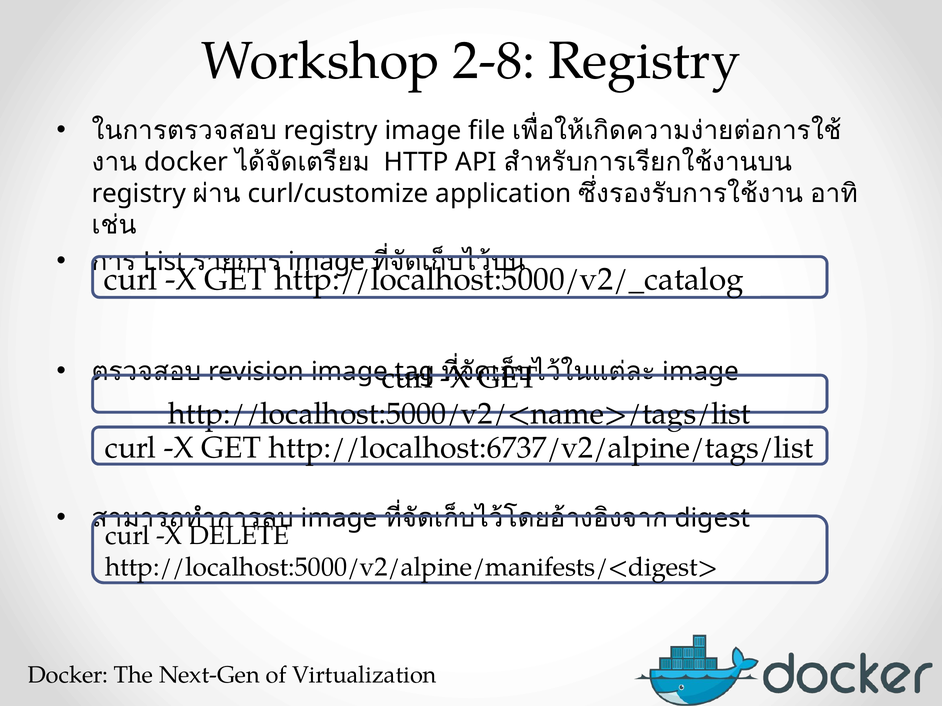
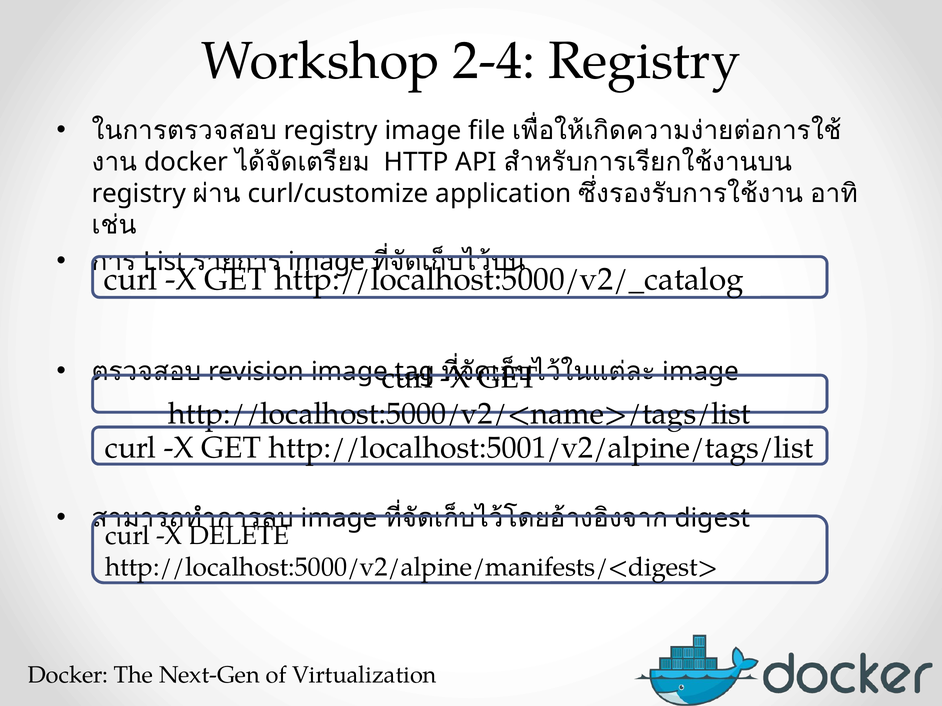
2-8: 2-8 -> 2-4 (494, 61)
http://localhost:6737/v2/alpine/tags/list: http://localhost:6737/v2/alpine/tags/list -> http://localhost:5001/v2/alpine/tags/list (541, 448)
